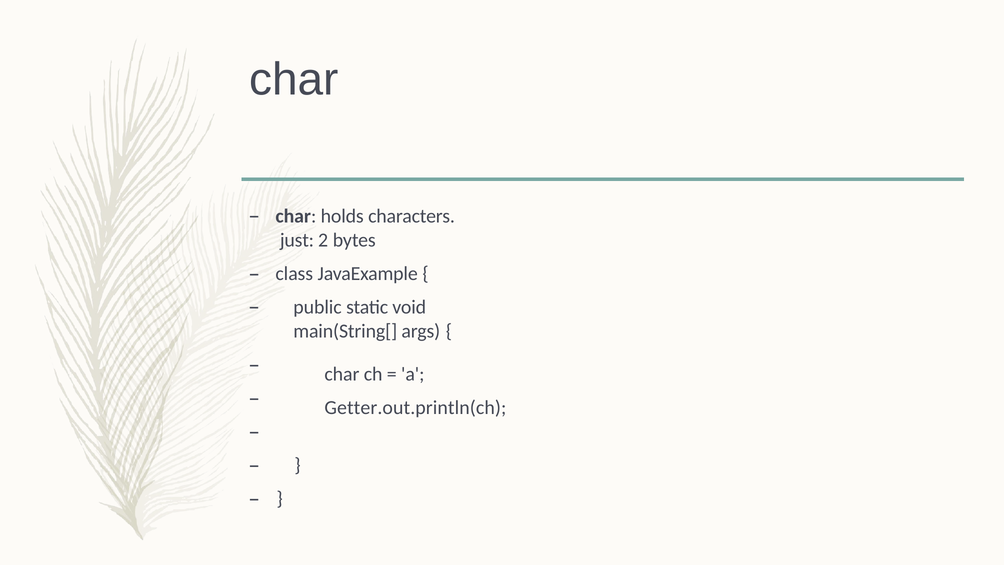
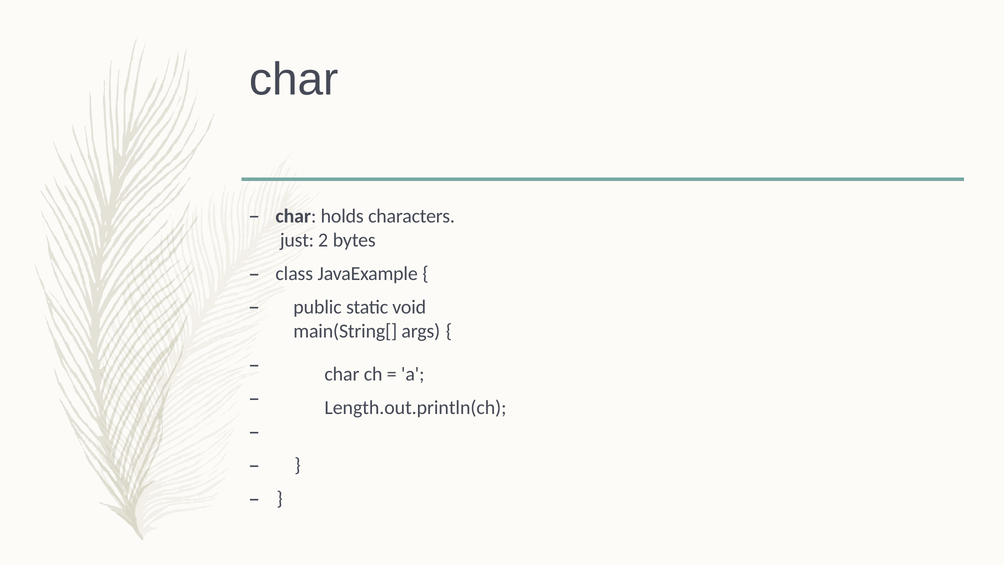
Getter.out.println(ch: Getter.out.println(ch -> Length.out.println(ch (415, 408)
